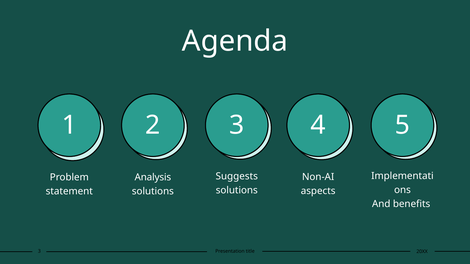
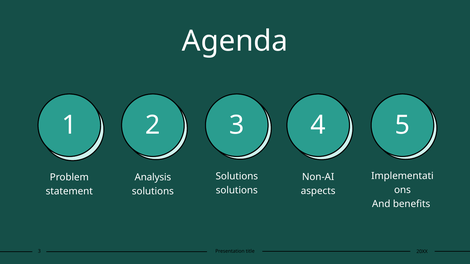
Suggests: Suggests -> Solutions (237, 177)
